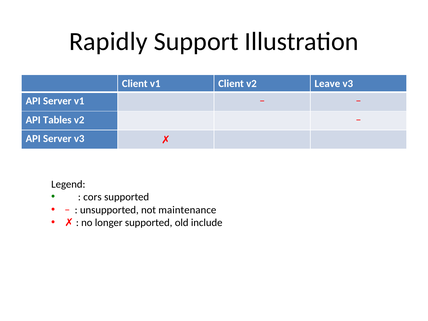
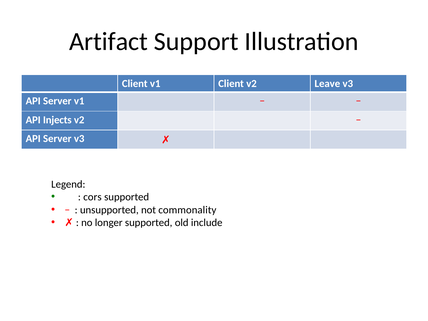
Rapidly: Rapidly -> Artifact (108, 41)
Tables: Tables -> Injects (57, 120)
maintenance: maintenance -> commonality (187, 210)
